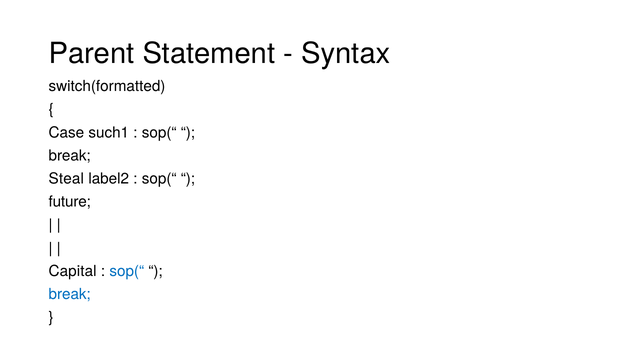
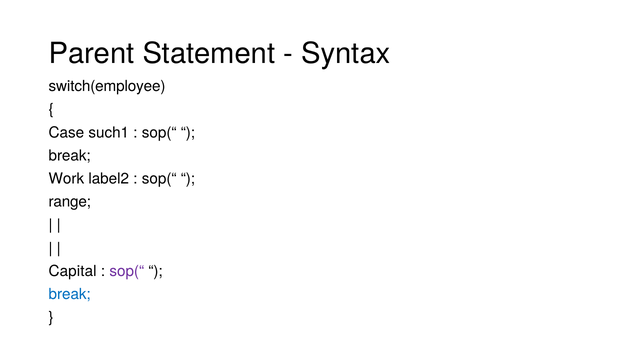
switch(formatted: switch(formatted -> switch(employee (107, 86)
Steal: Steal -> Work (66, 179)
future: future -> range (70, 202)
sop(“ colour: blue -> purple (127, 271)
